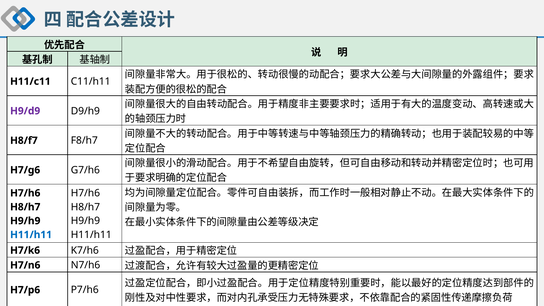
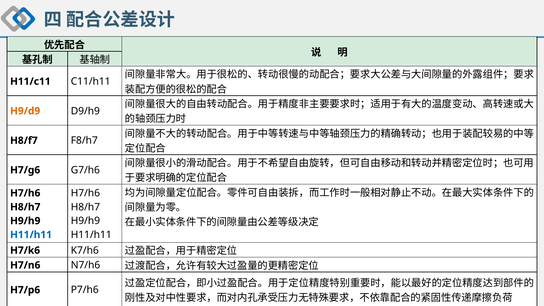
H9/d9 colour: purple -> orange (25, 111)
